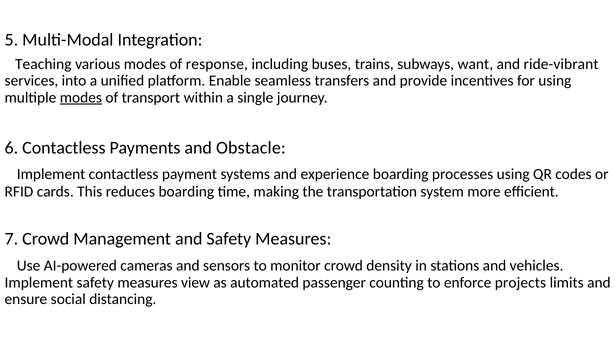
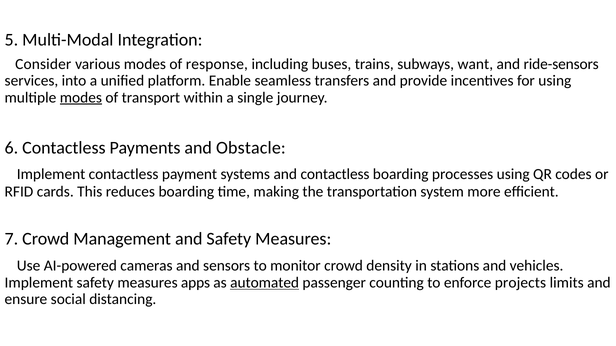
Teaching: Teaching -> Consider (43, 64)
ride-vibrant: ride-vibrant -> ride-sensors (561, 64)
and experience: experience -> contactless (335, 175)
view: view -> apps (196, 283)
automated underline: none -> present (265, 283)
